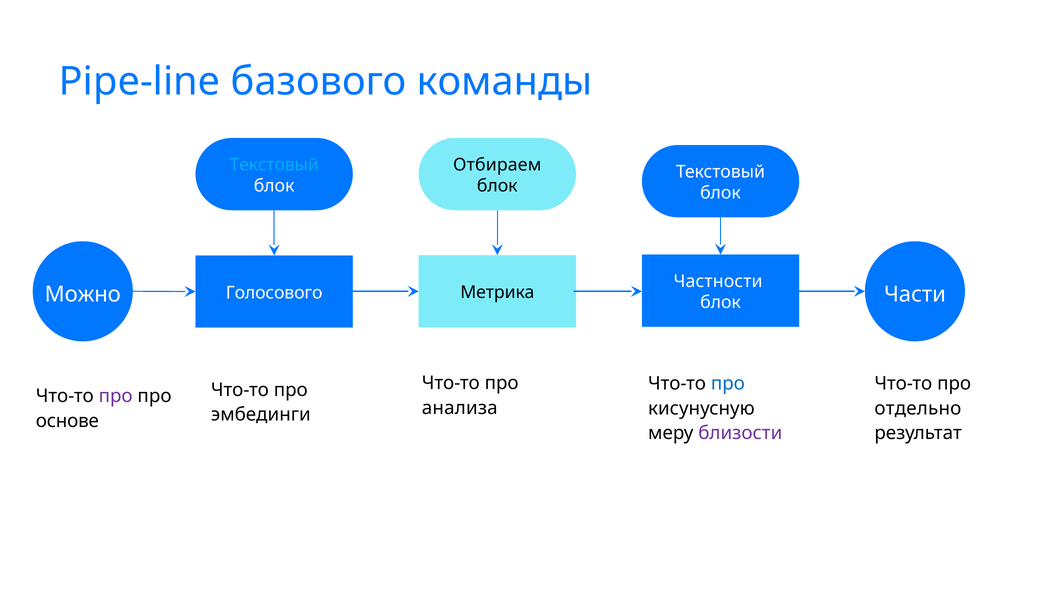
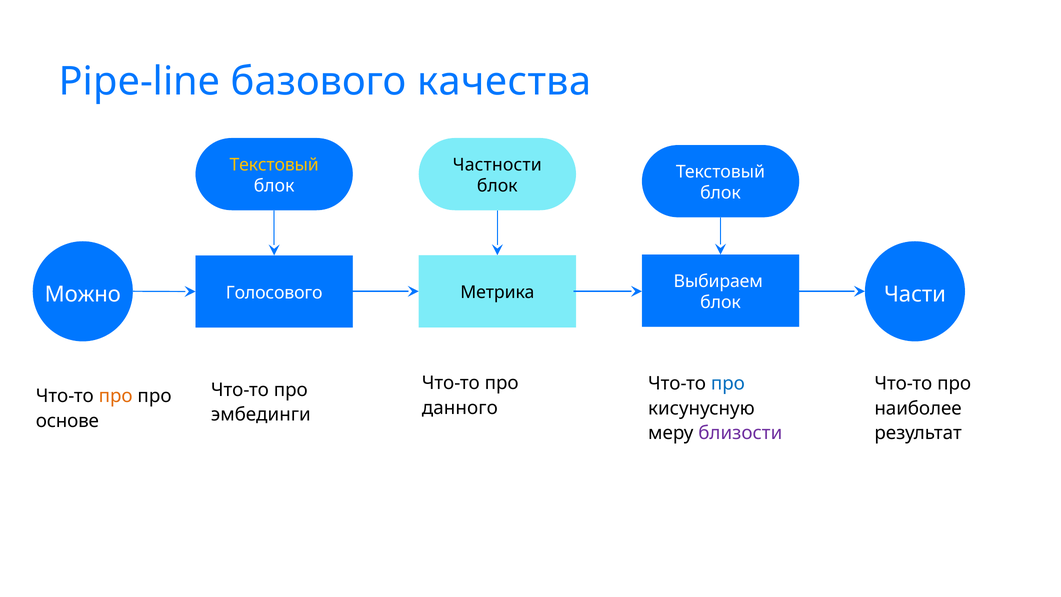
команды: команды -> качества (504, 81)
Текстовый colour: light blue -> yellow (274, 165)
Отбираем: Отбираем -> Частности (497, 165)
Частности: Частности -> Выбираем (718, 281)
про colour: purple -> orange (116, 396)
анализа: анализа -> данного (460, 408)
отдельно: отдельно -> наиболее (918, 408)
